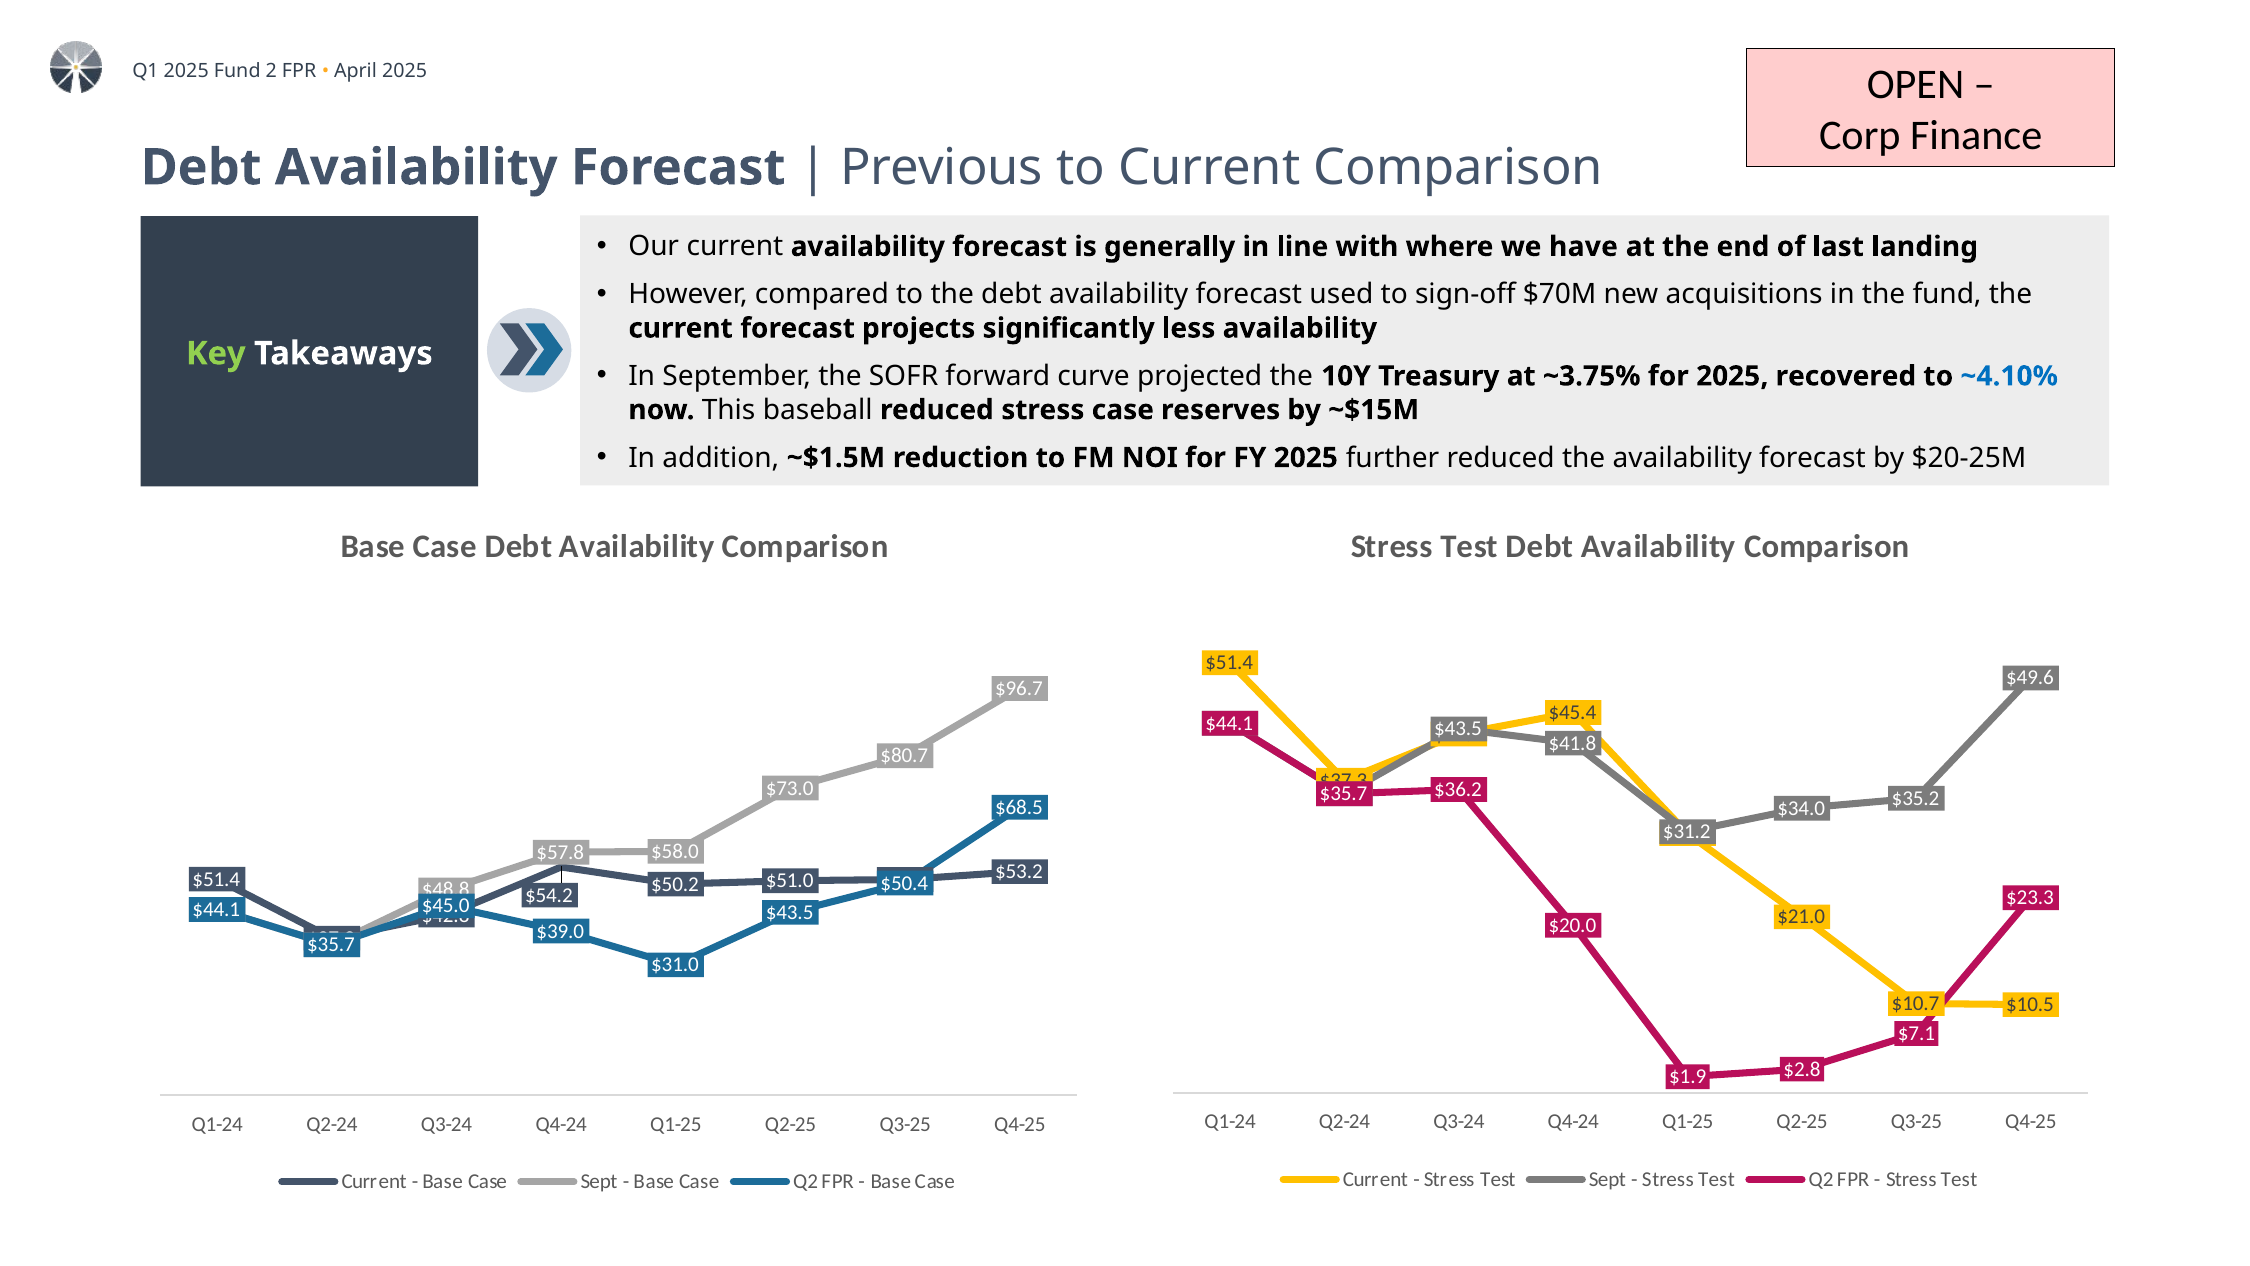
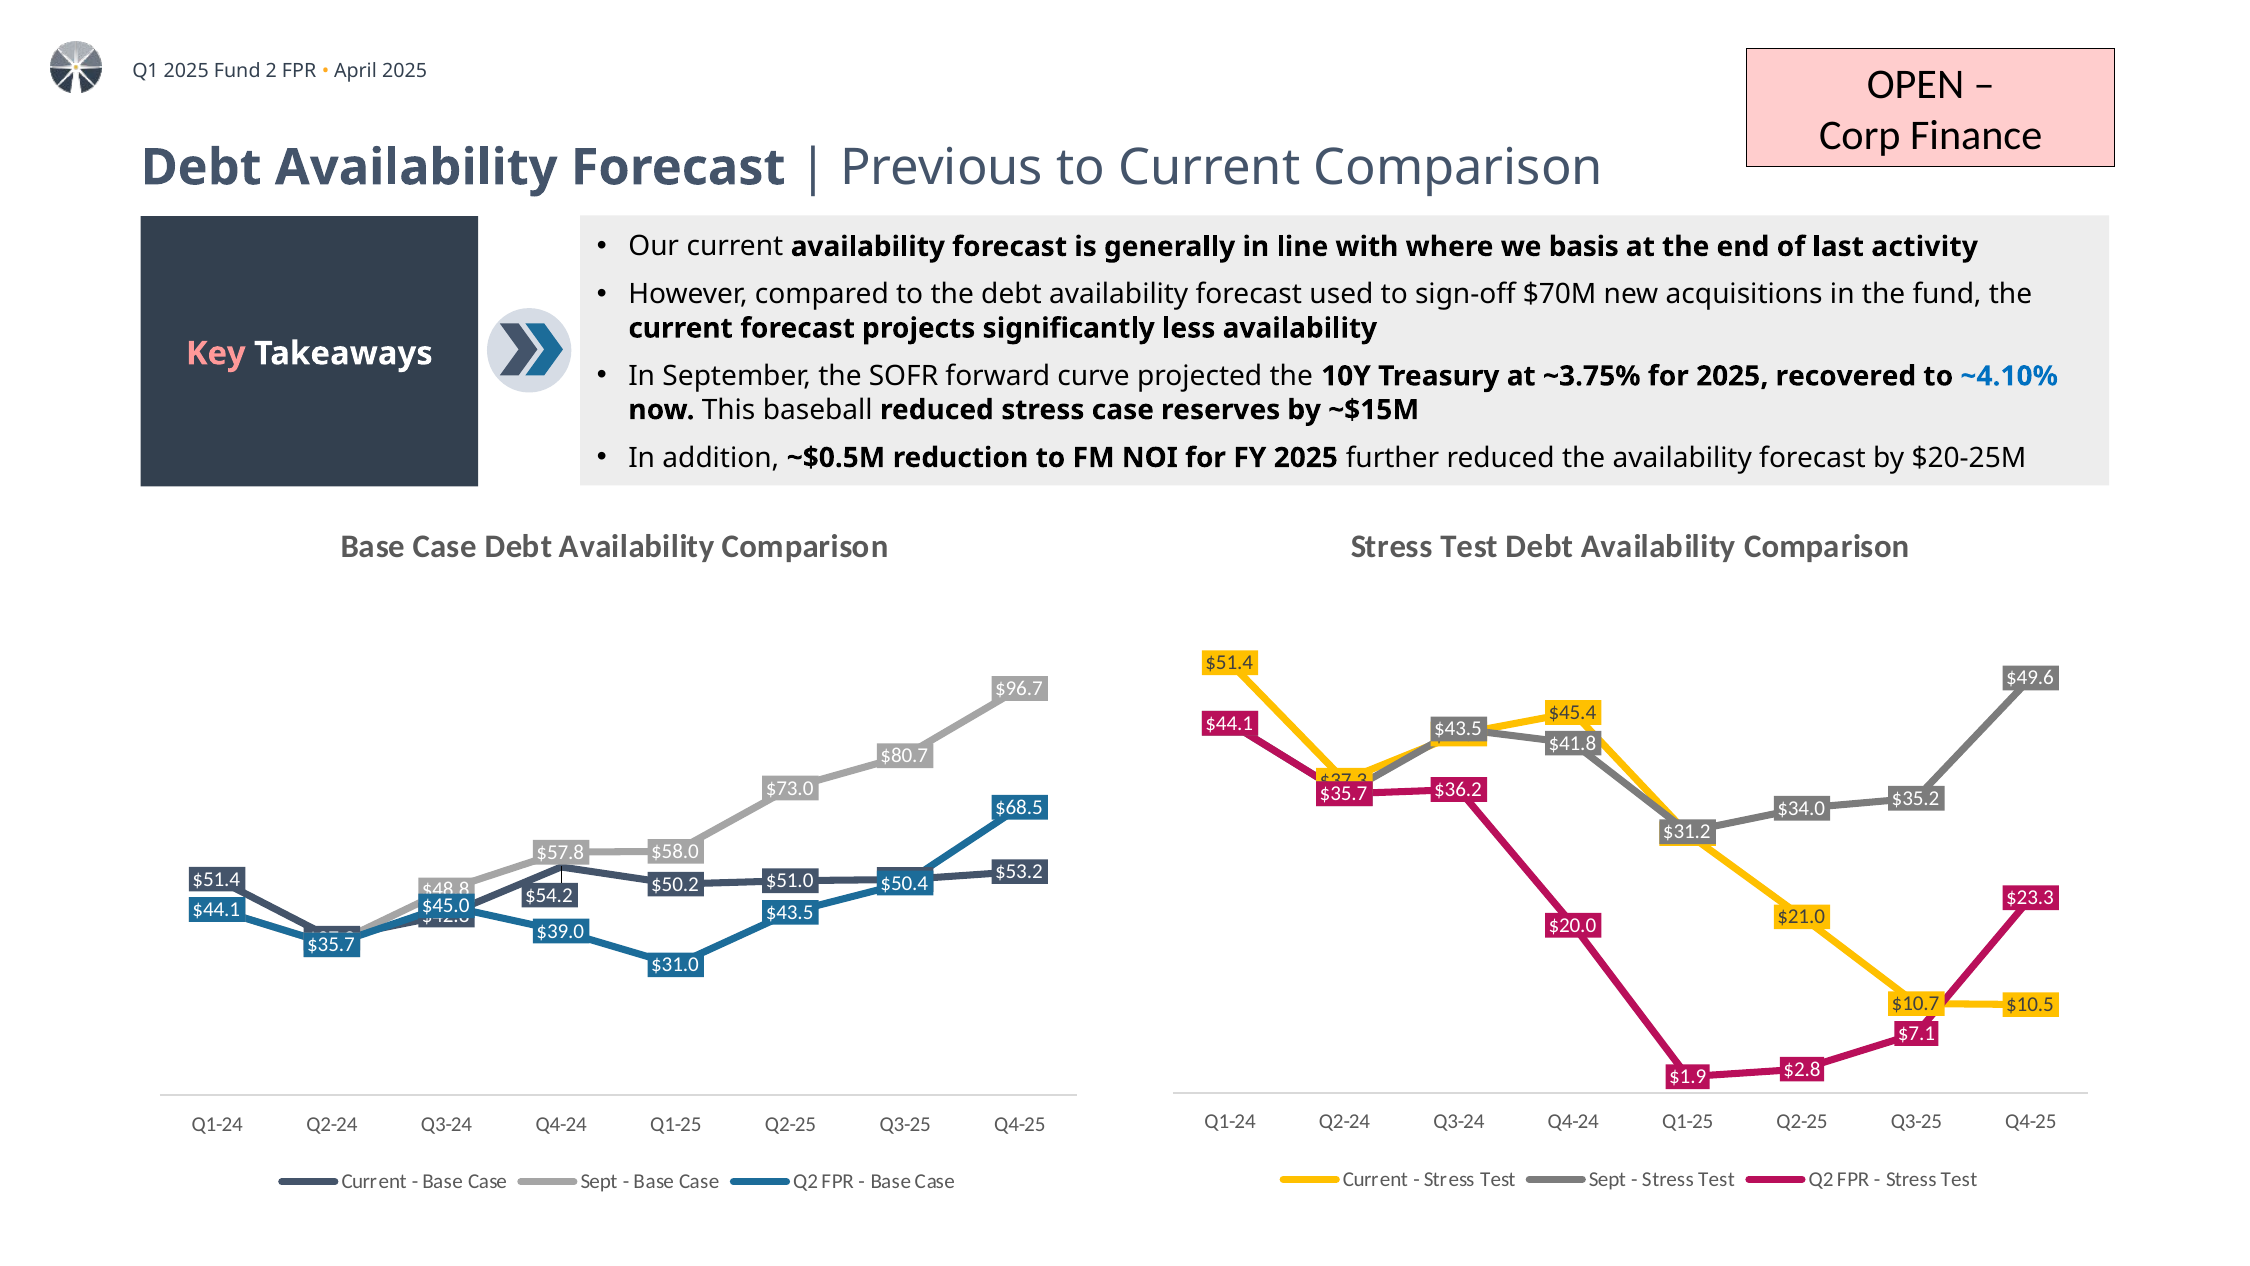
have: have -> basis (1584, 247)
landing: landing -> activity (1925, 247)
Key colour: light green -> pink (216, 353)
~$1.5M: ~$1.5M -> ~$0.5M (836, 458)
